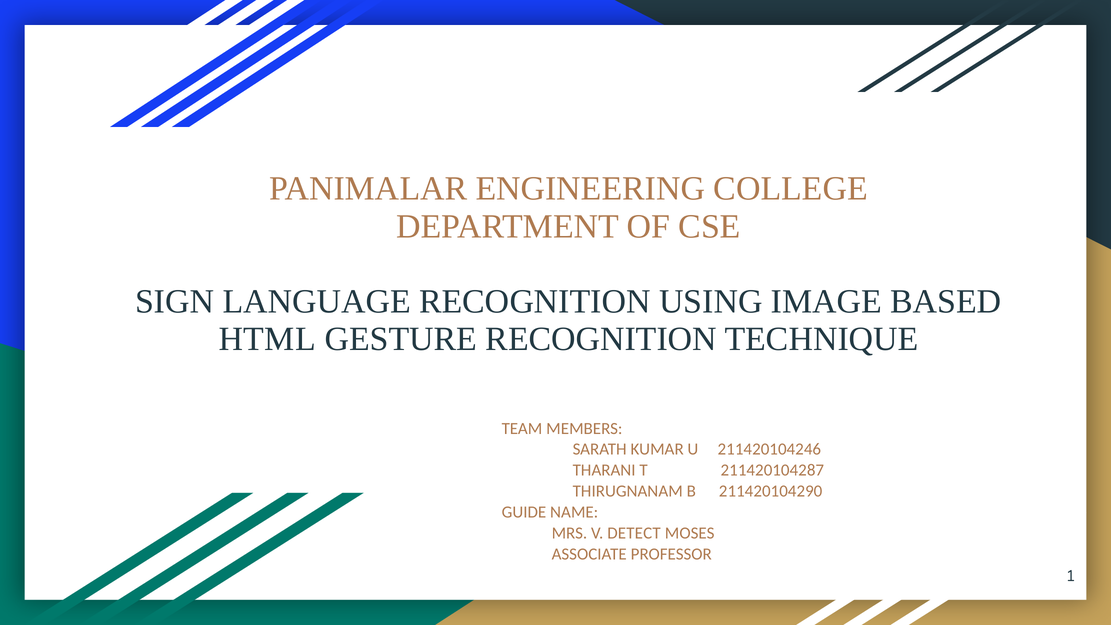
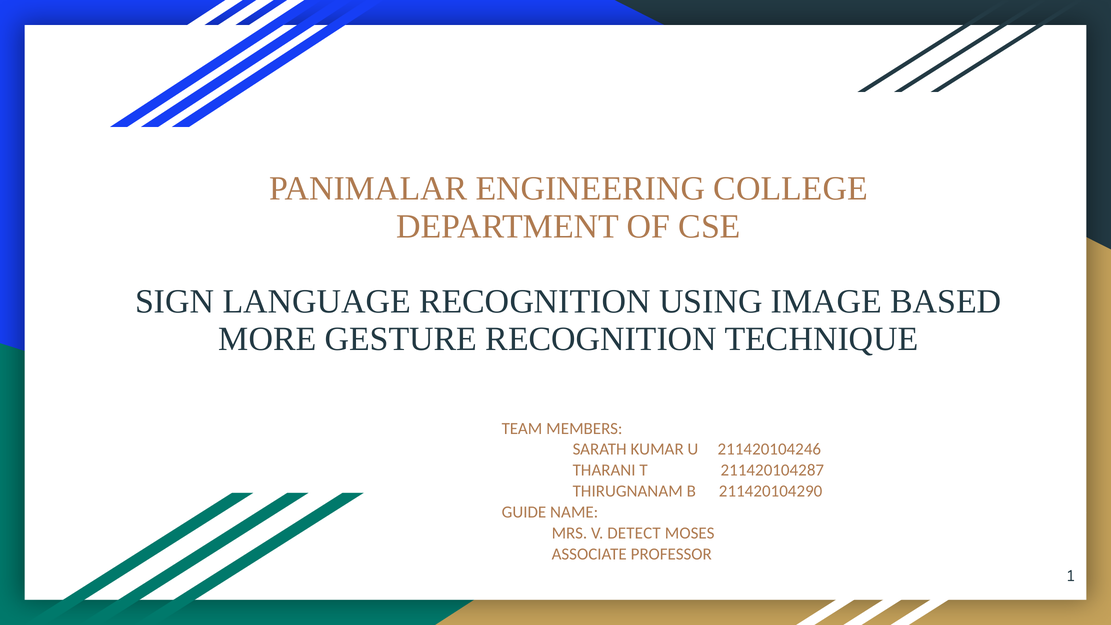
HTML: HTML -> MORE (267, 339)
